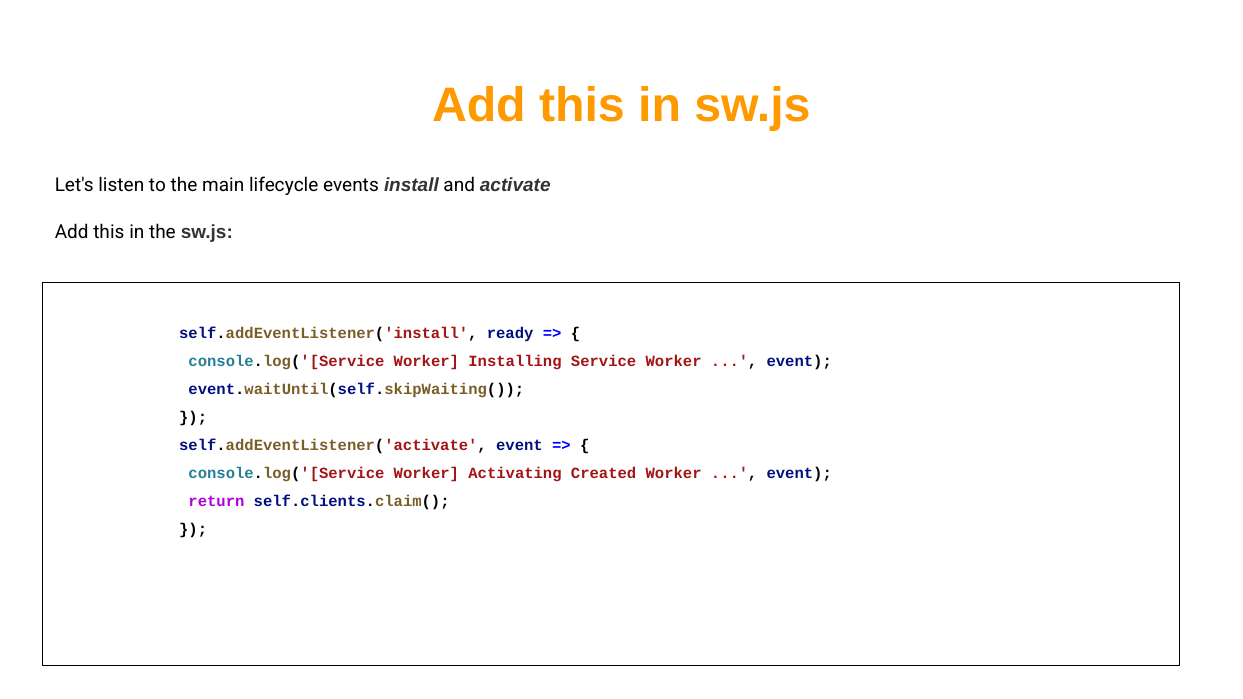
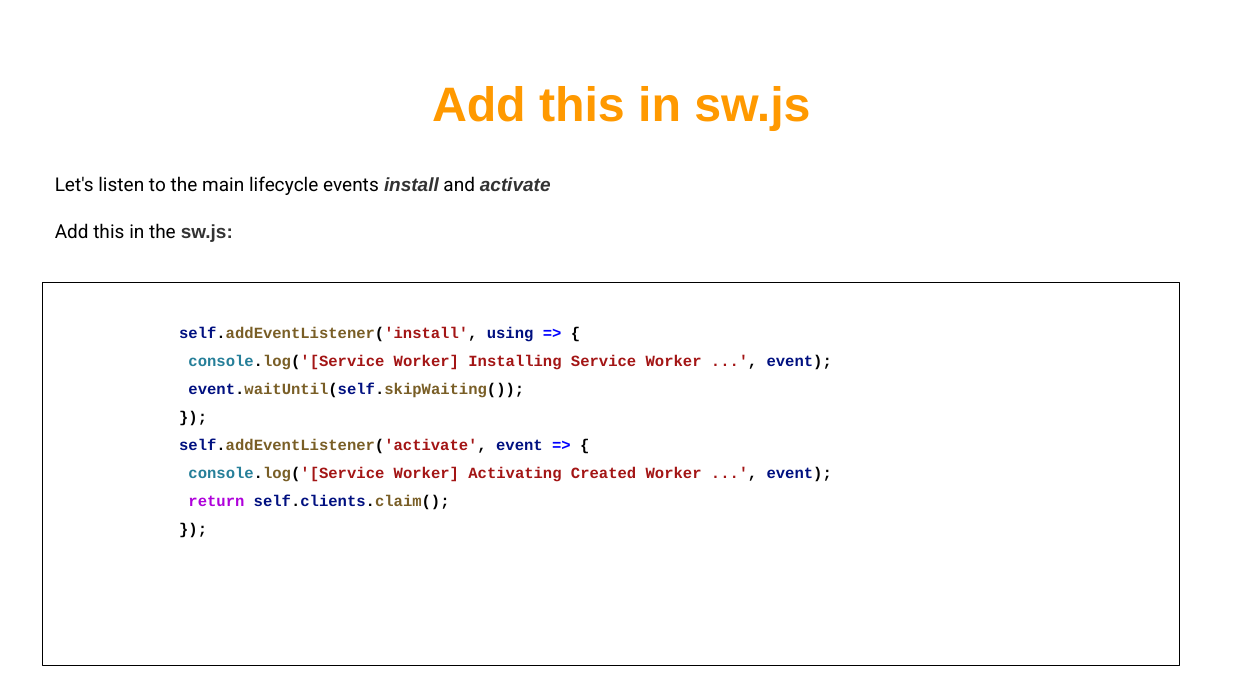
ready: ready -> using (510, 334)
